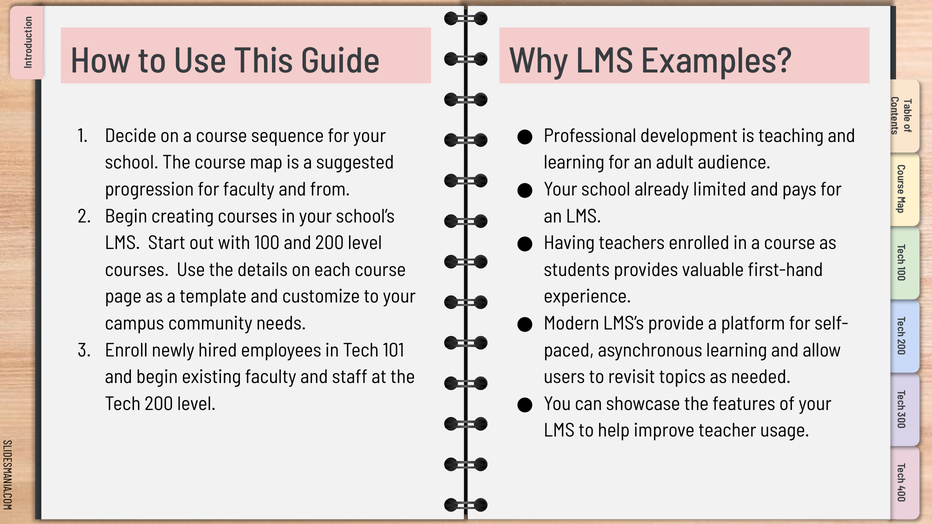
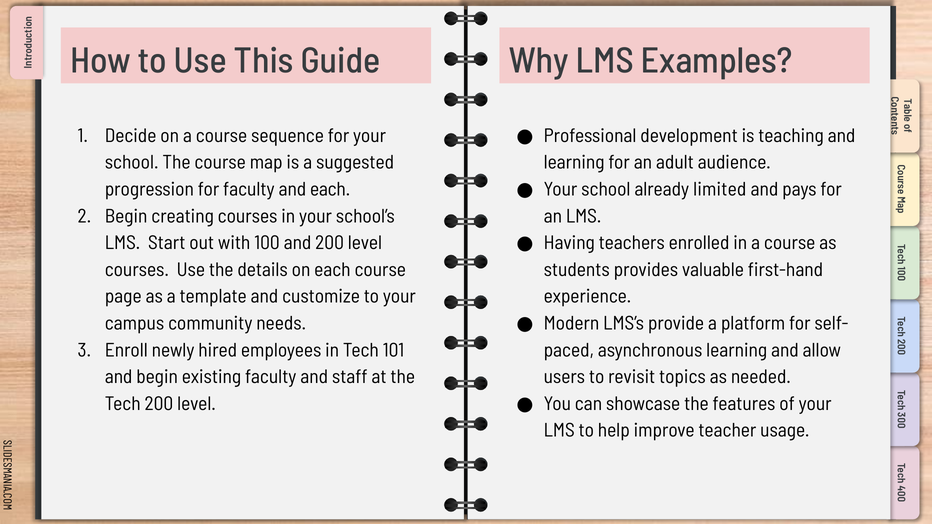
and from: from -> each (330, 189)
